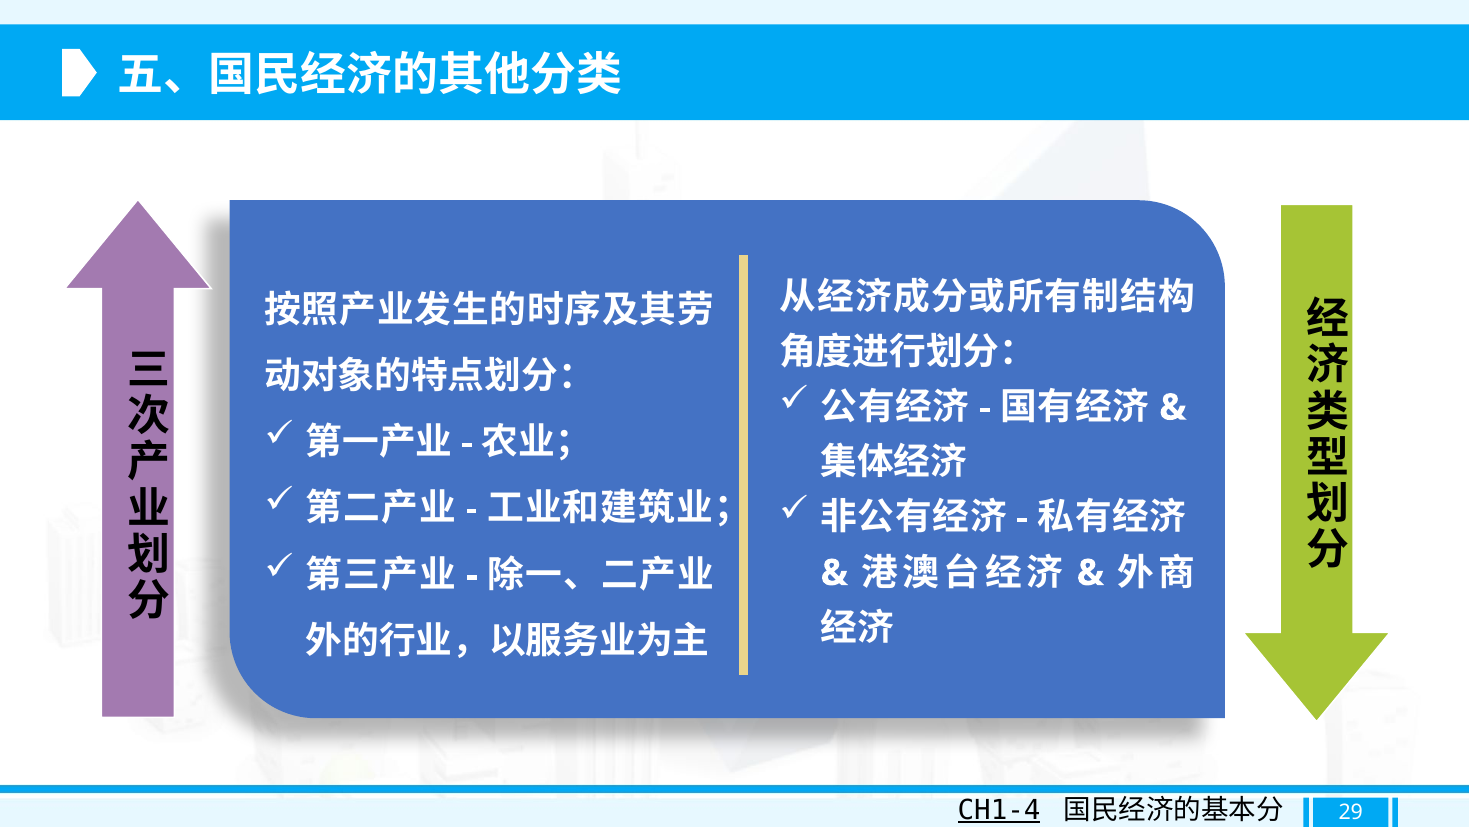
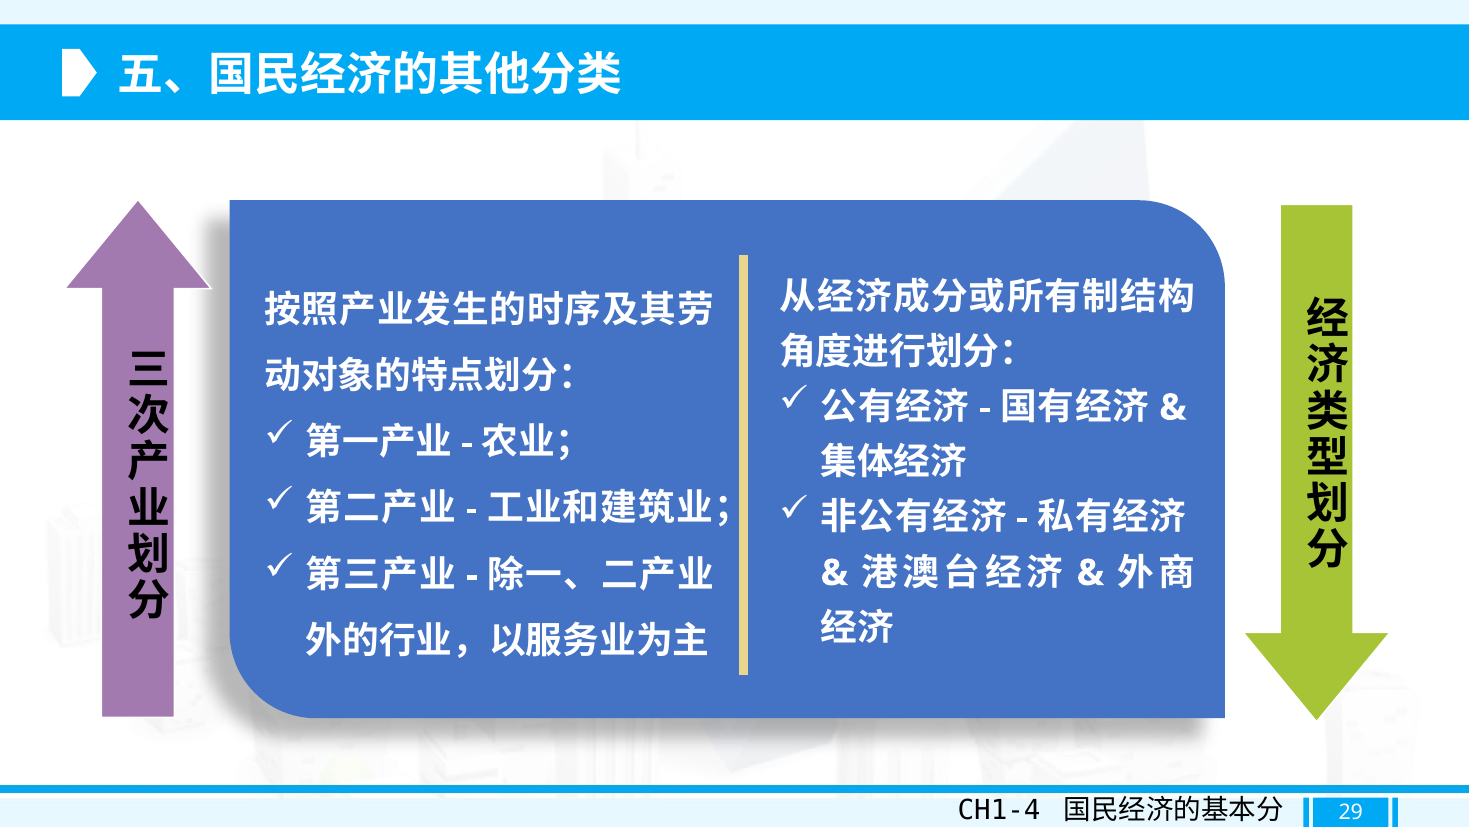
CH1-4 underline: present -> none (999, 810)
